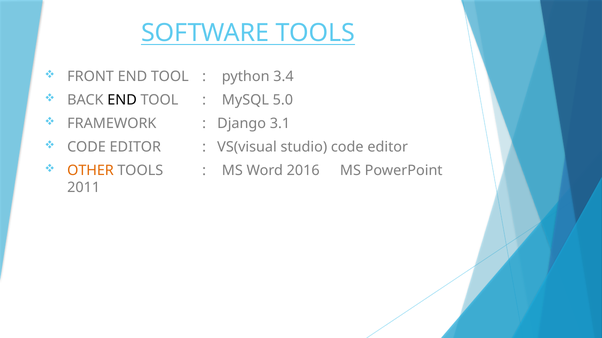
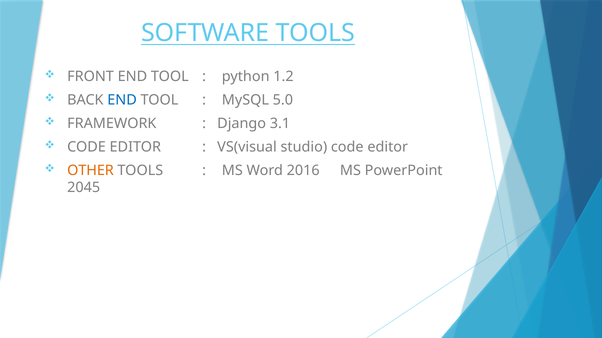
3.4: 3.4 -> 1.2 (283, 76)
END colour: black -> blue (122, 100)
2011: 2011 -> 2045 (84, 188)
